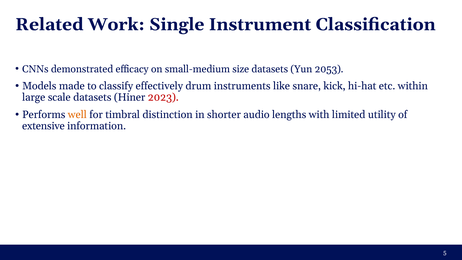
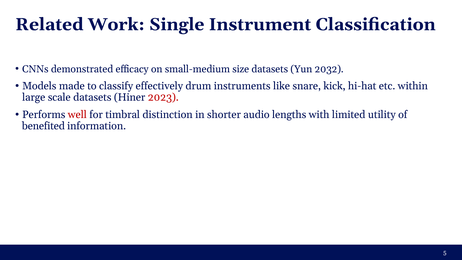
2053: 2053 -> 2032 (329, 69)
well colour: orange -> red (77, 115)
extensive: extensive -> benefited (43, 126)
